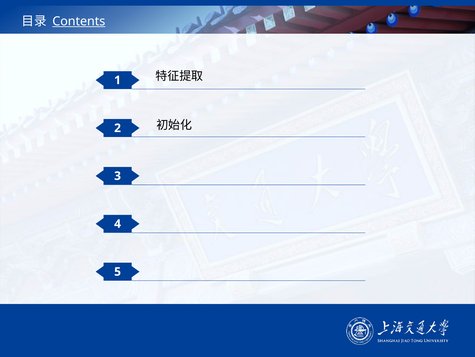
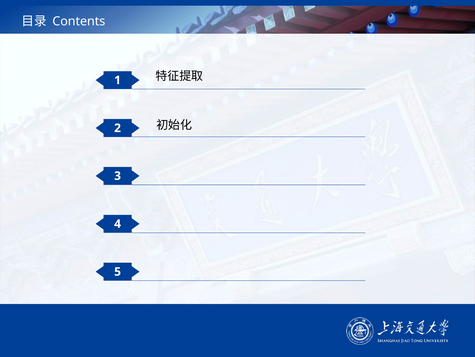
Contents underline: present -> none (79, 21)
